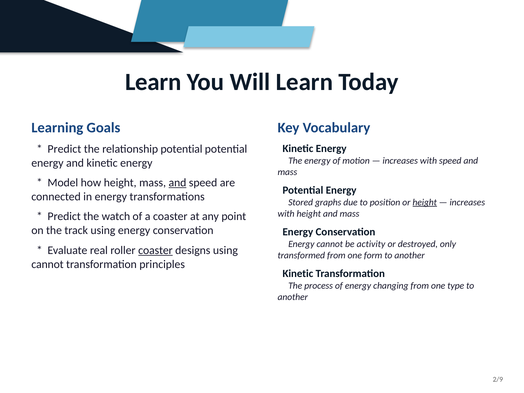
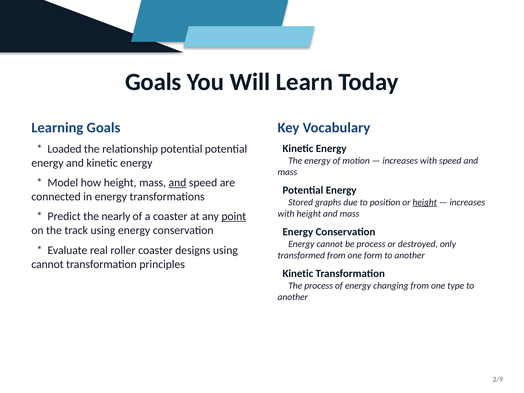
Learn: Learn -> Goals (153, 82)
Predict: Predict -> Loaded (64, 149)
watch: watch -> nearly (116, 216)
point underline: none -> present (234, 216)
be activity: activity -> process (371, 244)
coaster underline: present -> none (155, 250)
